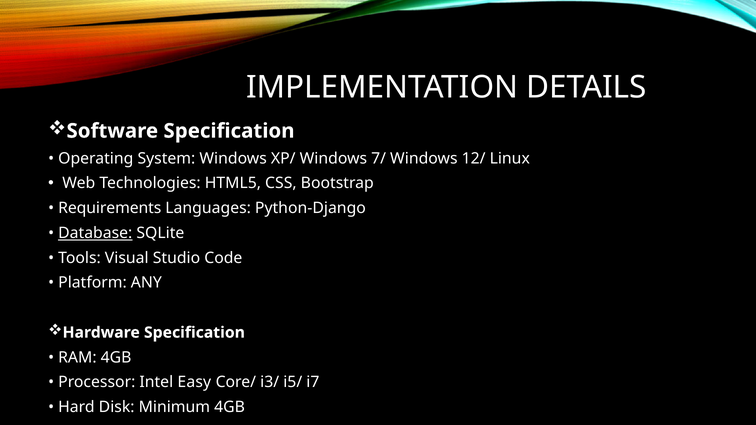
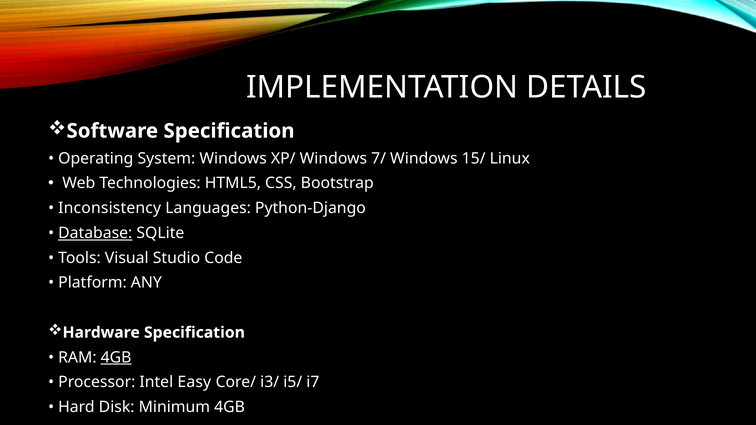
12/: 12/ -> 15/ (474, 158)
Requirements: Requirements -> Inconsistency (110, 208)
4GB underline: none -> present (116, 358)
